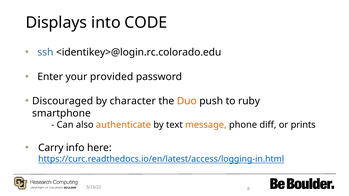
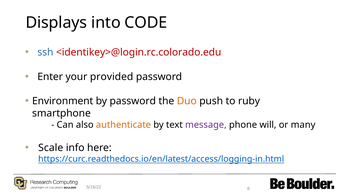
<identikey>@login.rc.colorado.edu colour: black -> red (139, 52)
Discouraged: Discouraged -> Environment (63, 101)
by character: character -> password (133, 101)
message colour: orange -> purple (206, 125)
diff: diff -> will (268, 125)
prints: prints -> many (303, 125)
Carry: Carry -> Scale (51, 148)
